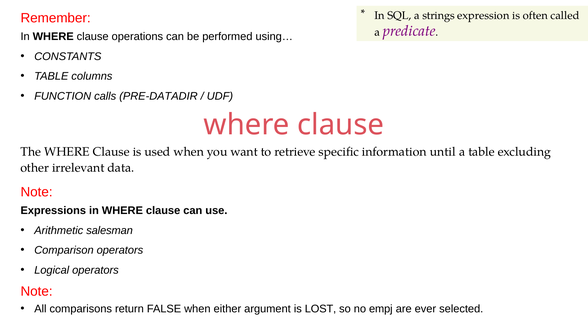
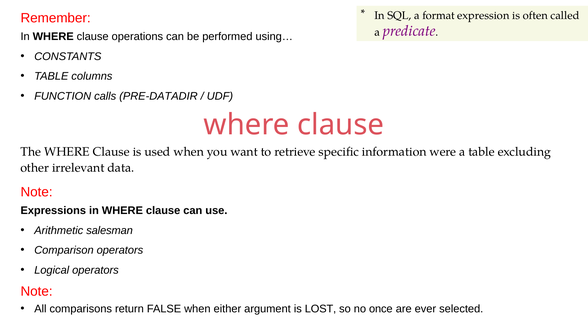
strings: strings -> format (439, 15)
until: until -> were (443, 152)
empj: empj -> once (381, 309)
